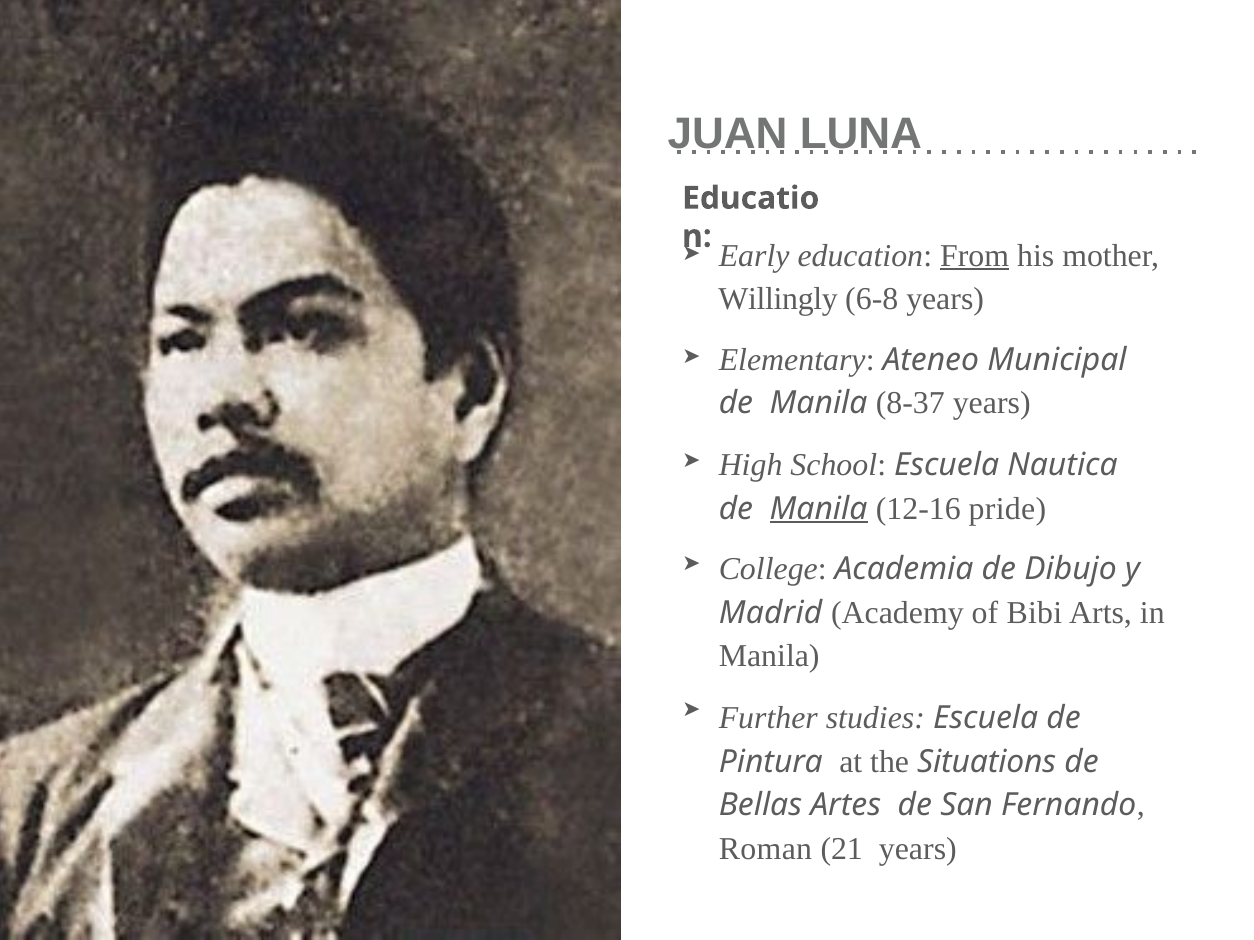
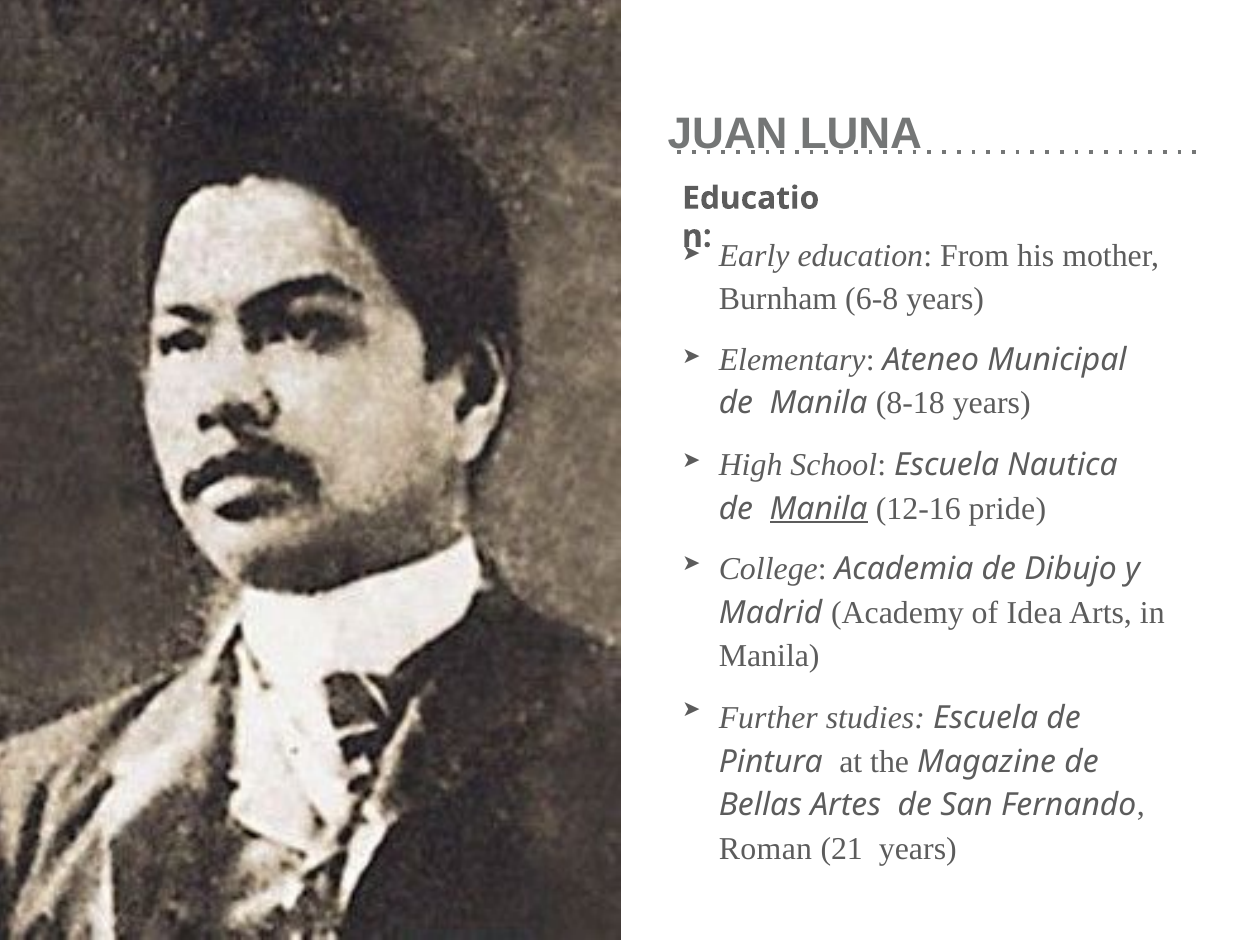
From underline: present -> none (975, 256)
Willingly: Willingly -> Burnham (778, 299)
8-37: 8-37 -> 8-18 (910, 403)
Bibi: Bibi -> Idea (1034, 613)
Situations: Situations -> Magazine (987, 762)
